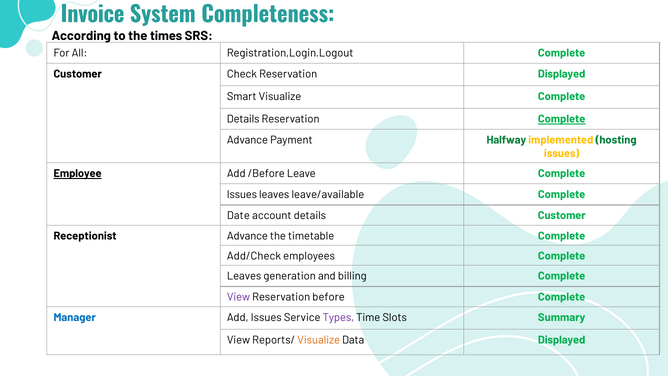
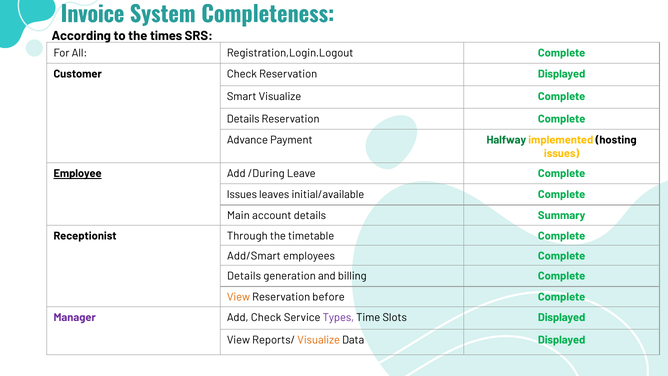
Complete underline: present -> none (562, 119)
hosting colour: green -> black (616, 140)
/Before: /Before -> /During (266, 174)
leave/available: leave/available -> initial/available (328, 195)
Date: Date -> Main (238, 216)
details Customer: Customer -> Summary (562, 216)
Receptionist Advance: Advance -> Through (247, 236)
Add/Check: Add/Check -> Add/Smart (254, 256)
Leaves: Leaves -> Details (244, 276)
View colour: purple -> orange (238, 297)
Manager colour: blue -> purple (75, 317)
Add Issues: Issues -> Check (266, 317)
Slots Summary: Summary -> Displayed (562, 317)
